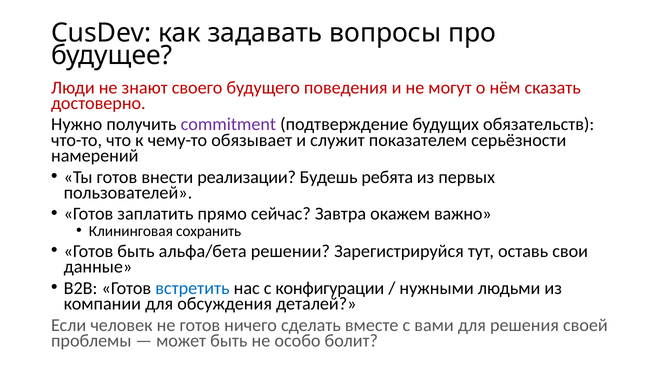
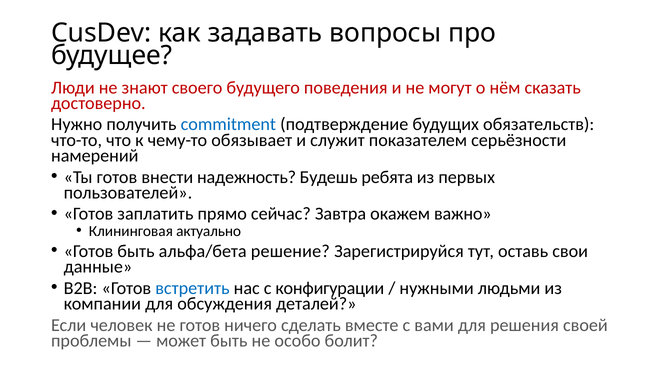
commitment colour: purple -> blue (228, 124)
реализации: реализации -> надежность (247, 177)
сохранить: сохранить -> актуально (209, 231)
решении: решении -> решение (290, 251)
